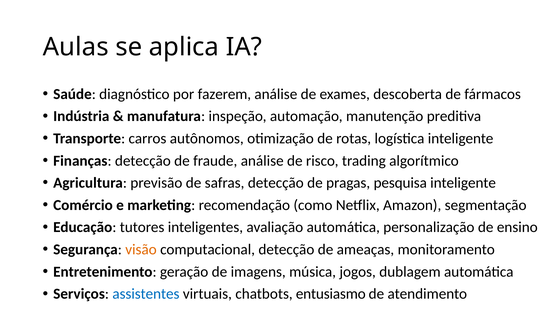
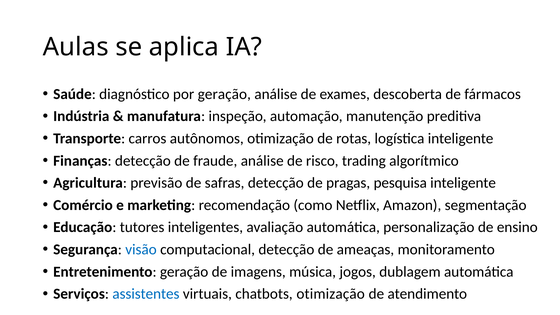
por fazerem: fazerem -> geração (224, 94)
visão colour: orange -> blue (141, 249)
chatbots entusiasmo: entusiasmo -> otimização (331, 294)
